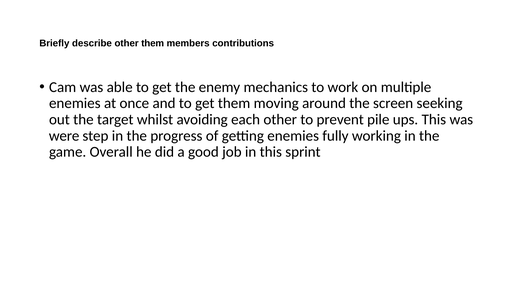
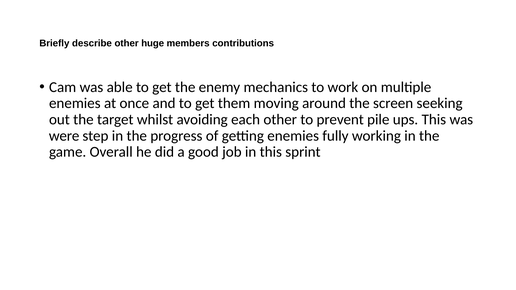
other them: them -> huge (153, 43)
